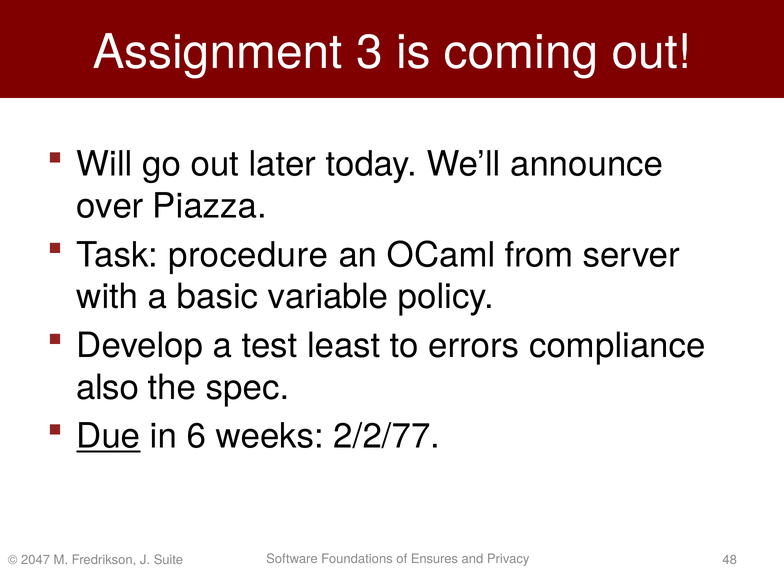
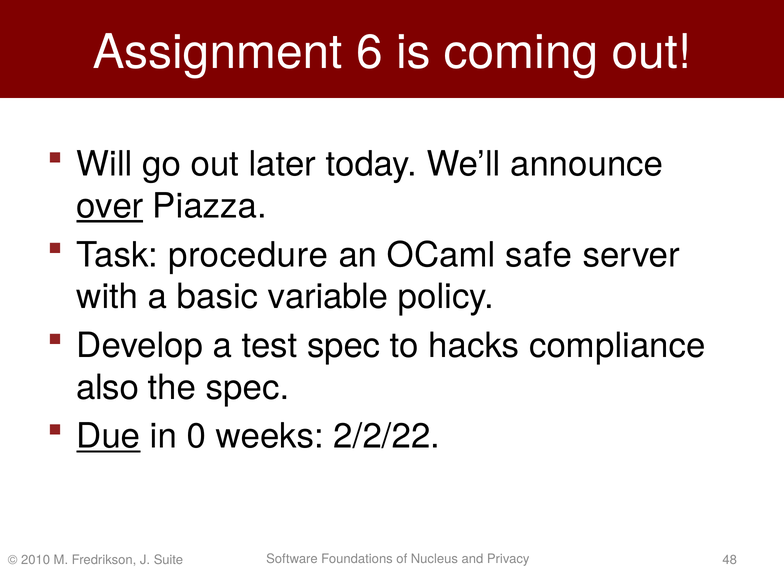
3: 3 -> 6 (369, 52)
over underline: none -> present (110, 206)
from: from -> safe (539, 255)
test least: least -> spec (344, 346)
errors: errors -> hacks (474, 346)
6: 6 -> 0 (196, 436)
2/2/77: 2/2/77 -> 2/2/22 (387, 436)
2047: 2047 -> 2010 (36, 560)
Ensures: Ensures -> Nucleus (434, 559)
